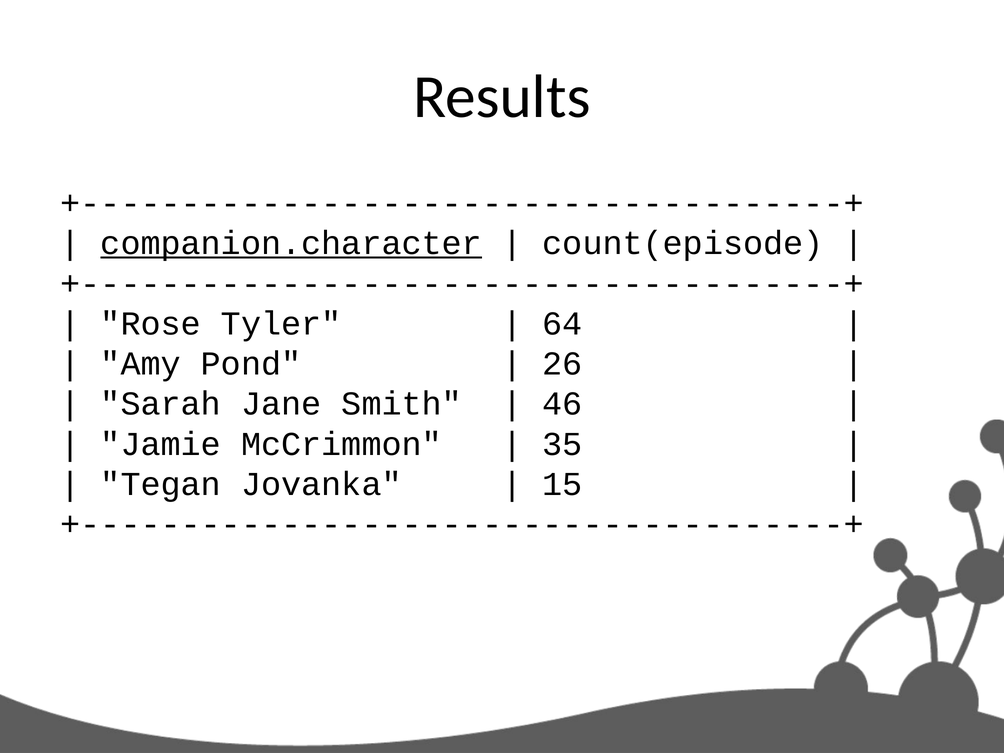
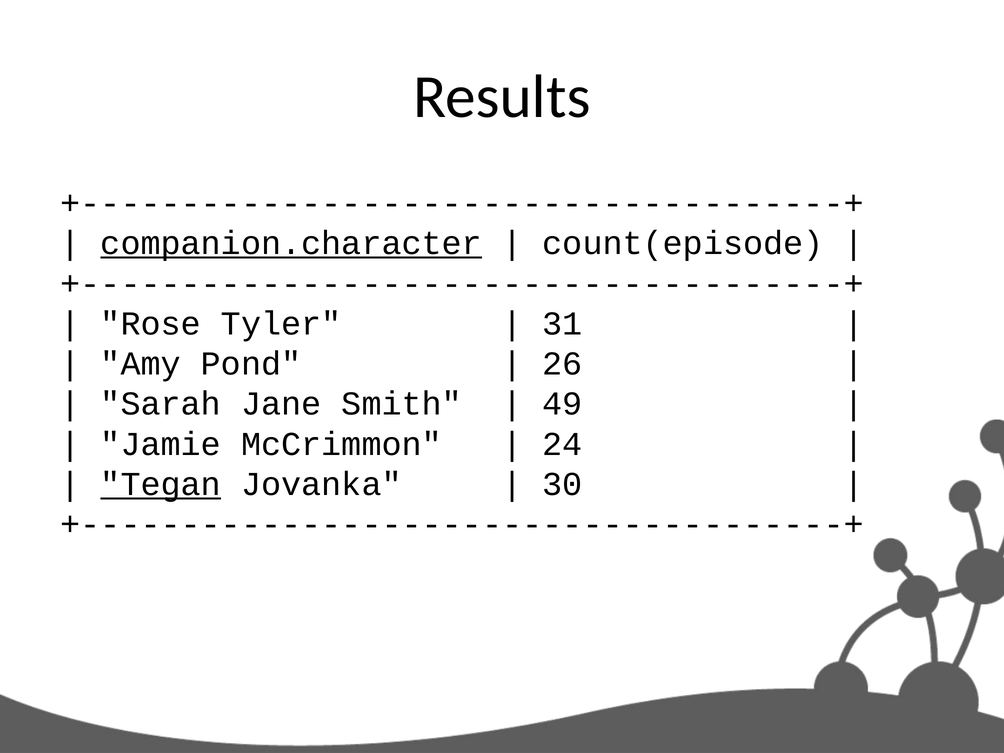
64: 64 -> 31 (562, 324)
46: 46 -> 49 (562, 404)
35: 35 -> 24 (562, 444)
Tegan underline: none -> present (161, 484)
15: 15 -> 30 (562, 484)
